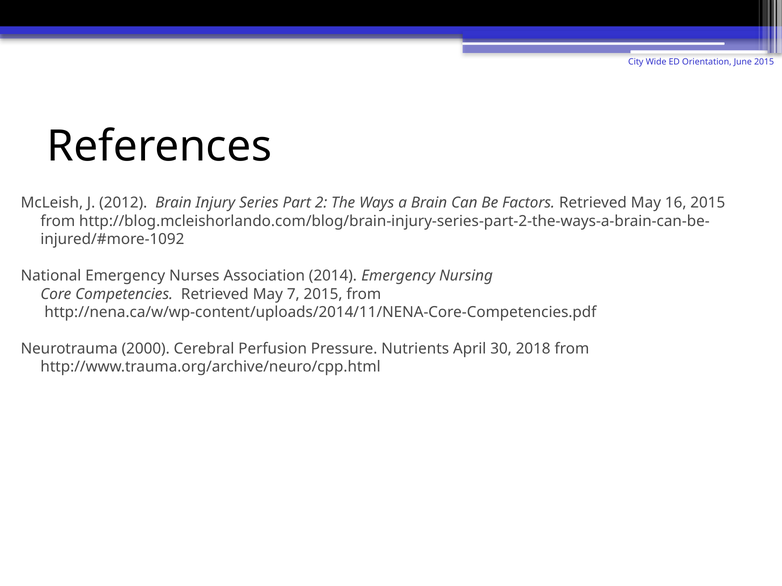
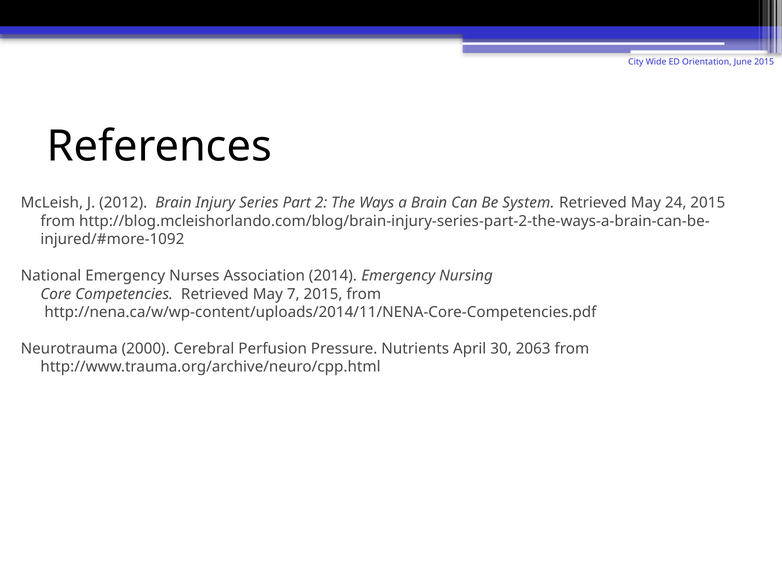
Factors: Factors -> System (528, 203)
16: 16 -> 24 (676, 203)
2018: 2018 -> 2063 (533, 349)
